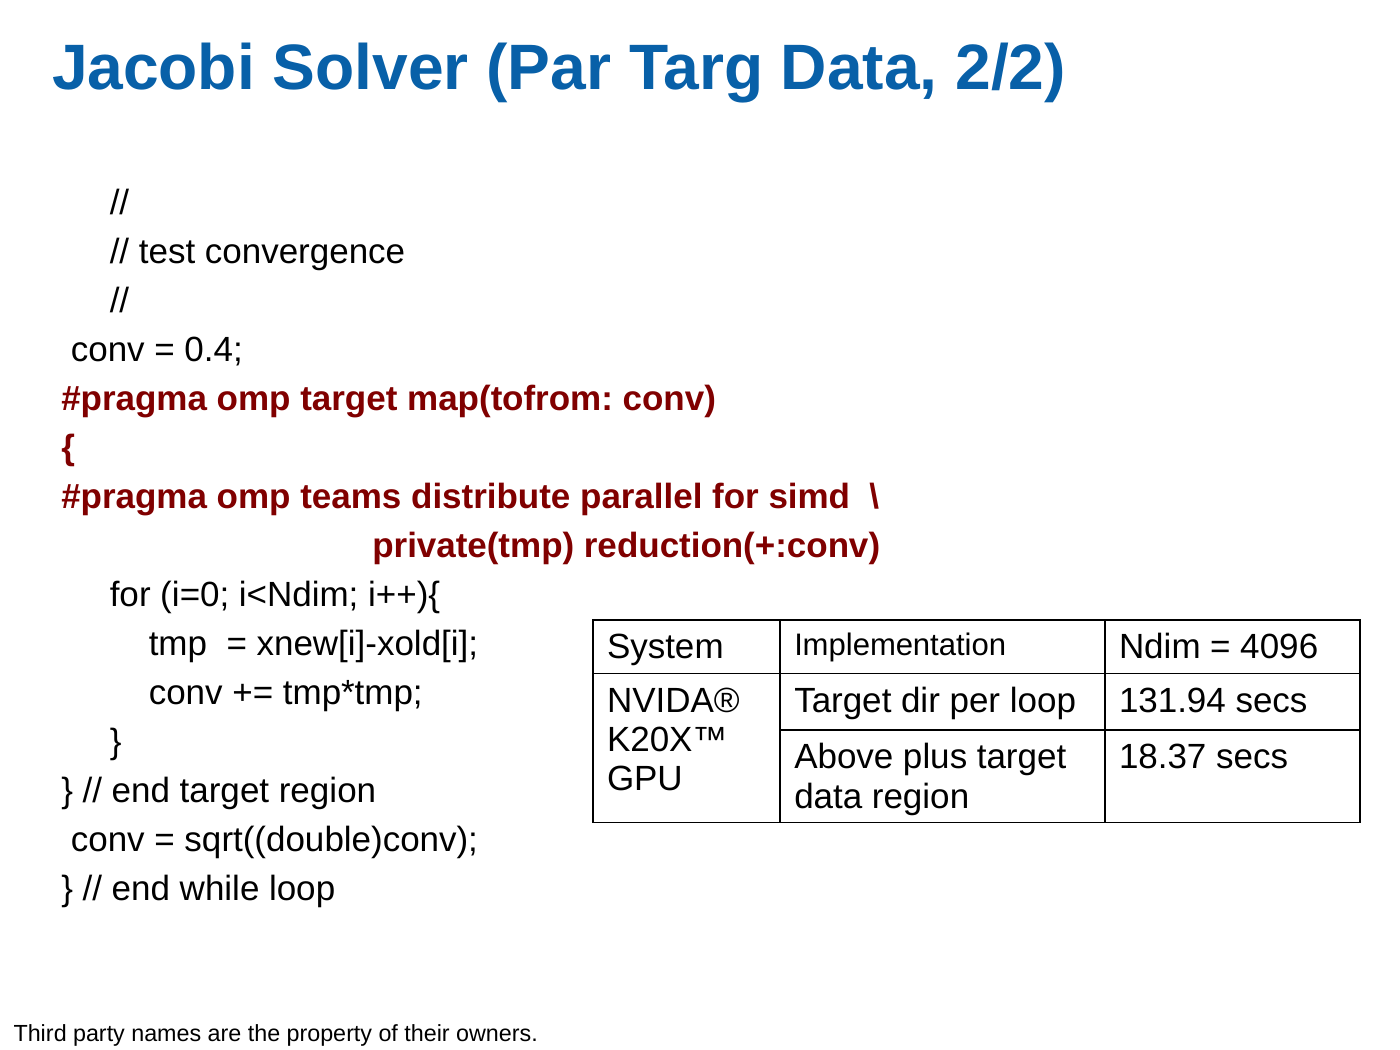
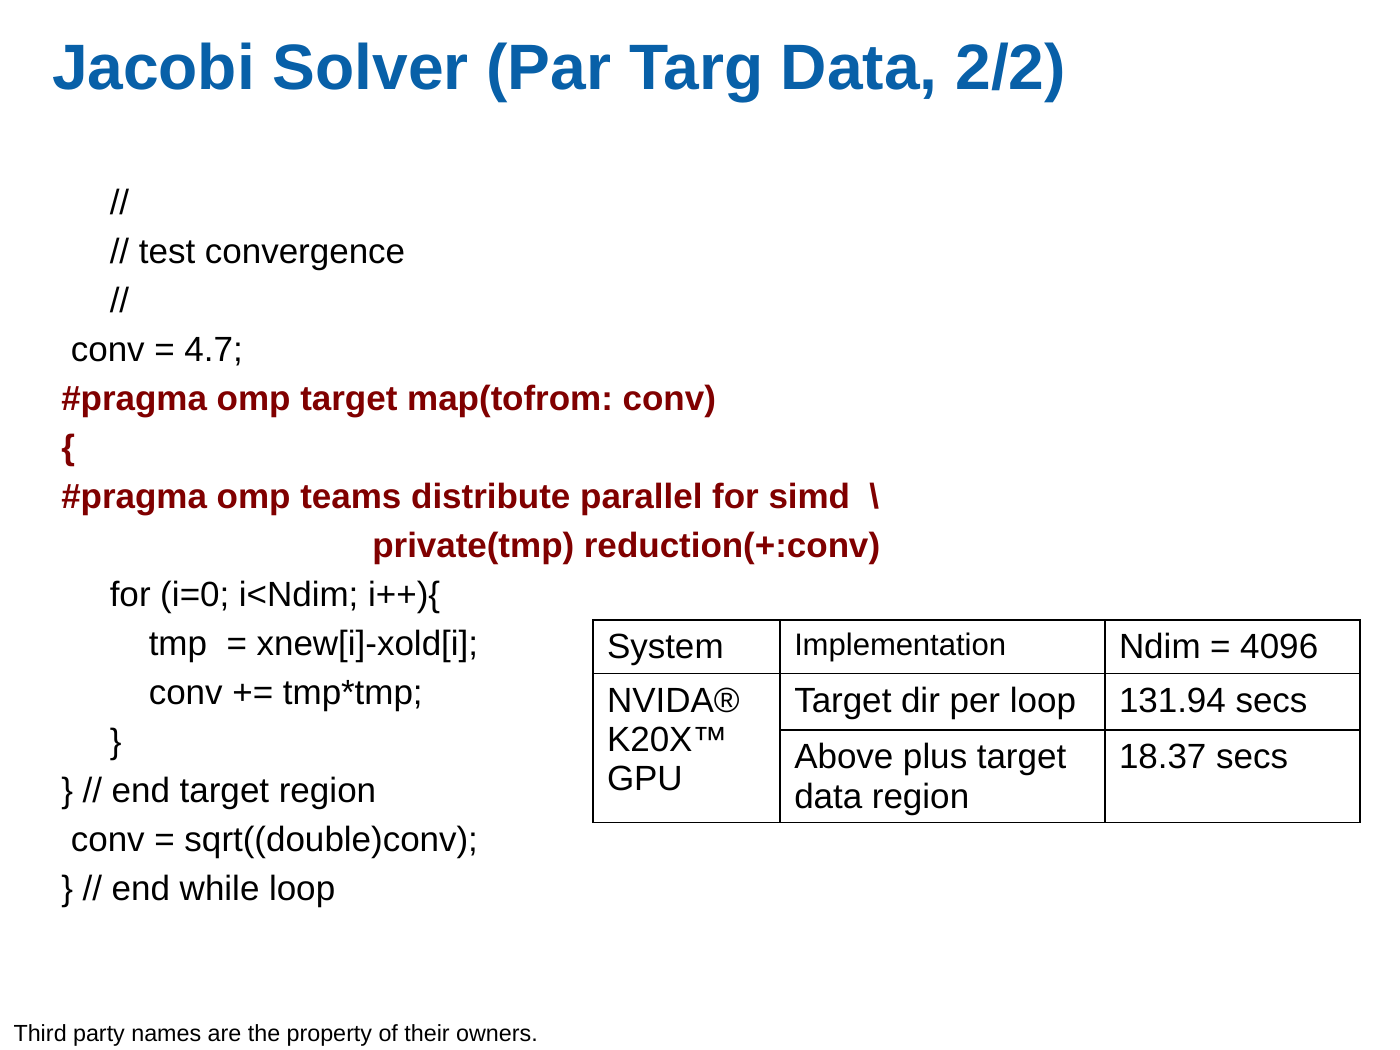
0.4: 0.4 -> 4.7 (214, 350)
